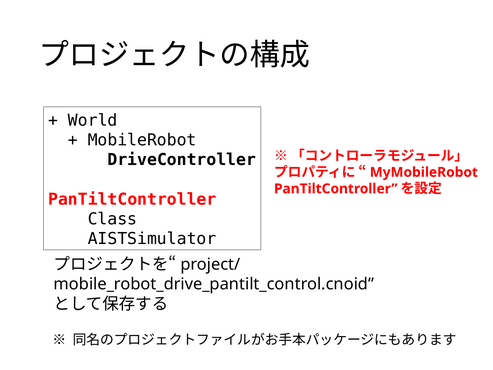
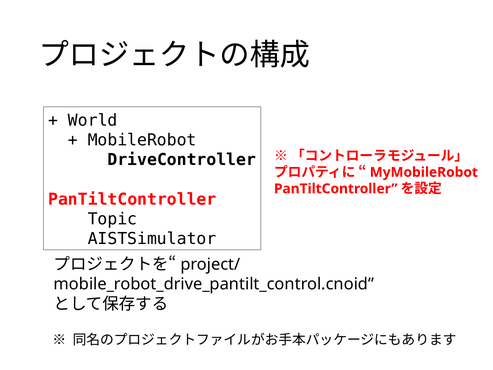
Class: Class -> Topic (112, 219)
